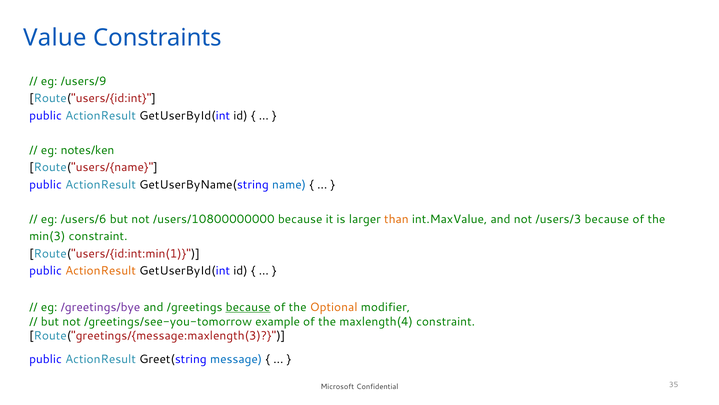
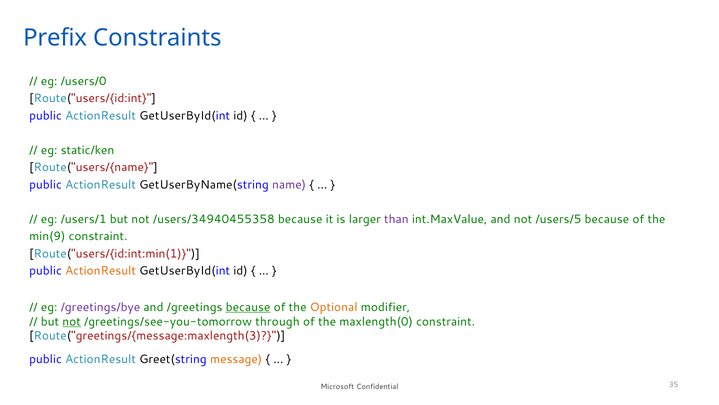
Value: Value -> Prefix (55, 38)
/users/9: /users/9 -> /users/0 (84, 81)
notes/ken: notes/ken -> static/ken (87, 150)
name colour: blue -> purple (289, 184)
/users/6: /users/6 -> /users/1 (84, 219)
/users/10800000000: /users/10800000000 -> /users/34940455358 (214, 219)
than colour: orange -> purple (396, 219)
/users/3: /users/3 -> /users/5 (558, 219)
min(3: min(3 -> min(9 (47, 236)
not underline: none -> present (72, 321)
example: example -> through (278, 321)
maxlength(4: maxlength(4 -> maxlength(0 (376, 321)
message colour: blue -> orange (236, 359)
